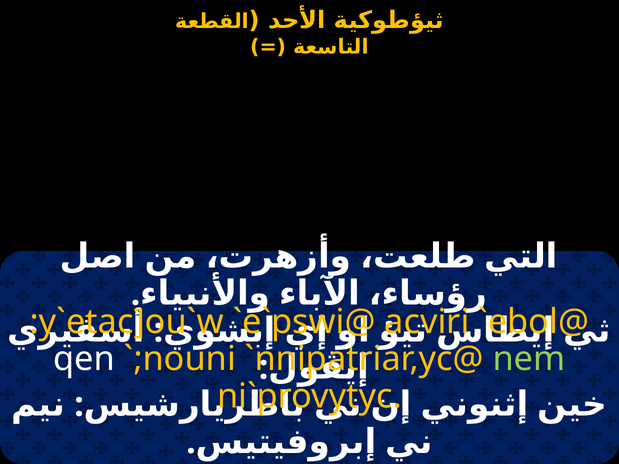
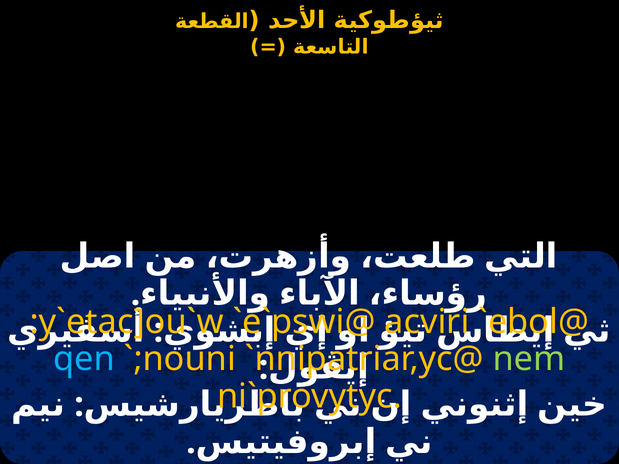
qen colour: white -> light blue (84, 359)
